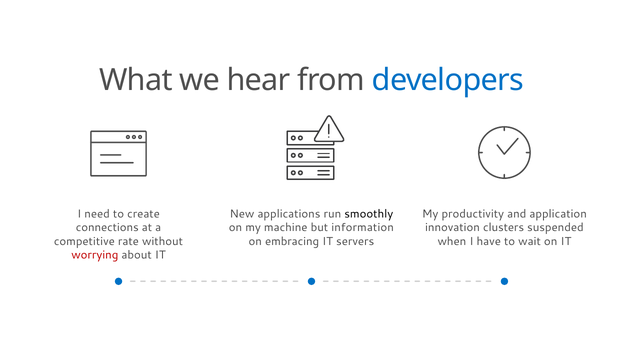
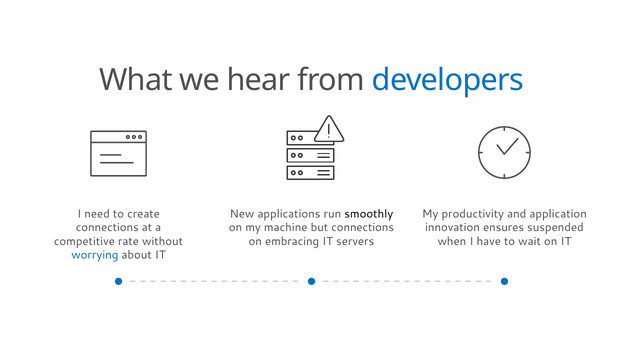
but information: information -> connections (363, 228)
clusters: clusters -> ensures (504, 228)
worrying colour: red -> blue (95, 255)
